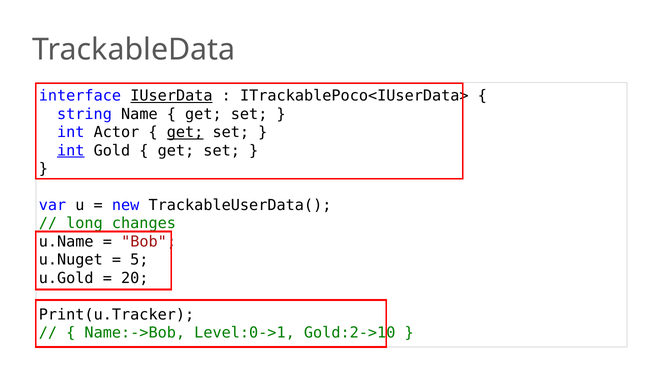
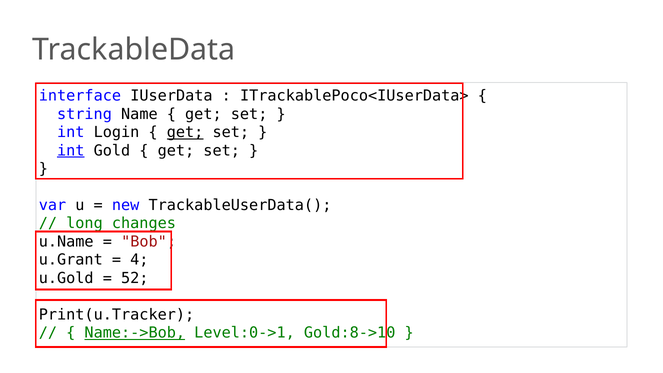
IUserData underline: present -> none (171, 96)
Actor: Actor -> Login (117, 132)
u.Nuget: u.Nuget -> u.Grant (71, 260)
5: 5 -> 4 (139, 260)
20: 20 -> 52 (135, 278)
Name:->Bob underline: none -> present (135, 333)
Gold:2->10: Gold:2->10 -> Gold:8->10 (350, 333)
